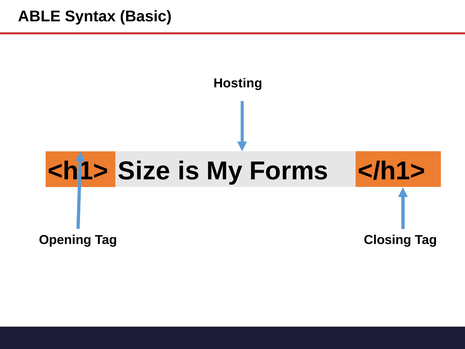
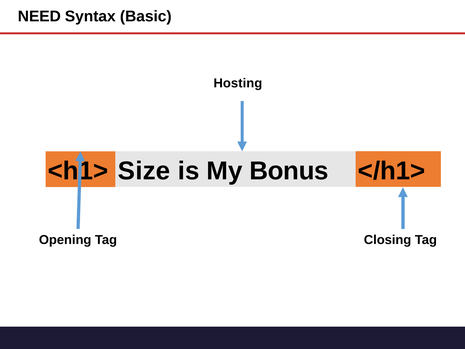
ABLE: ABLE -> NEED (39, 17)
Forms: Forms -> Bonus (289, 171)
